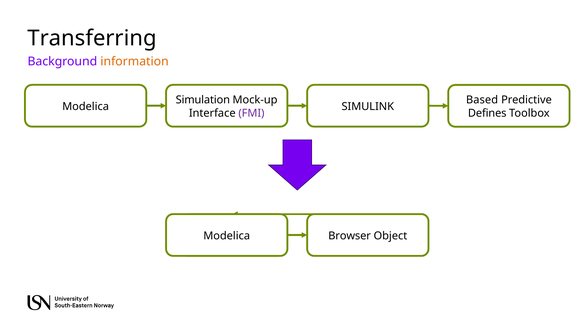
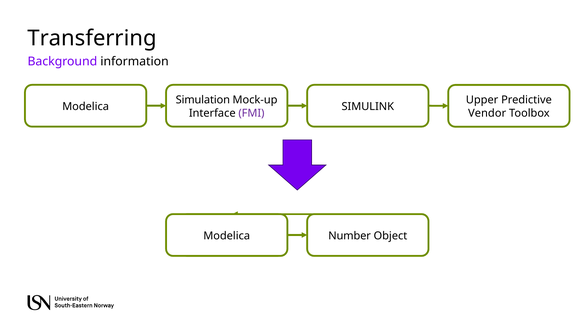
information colour: orange -> black (135, 61)
Based: Based -> Upper (482, 100)
Defines: Defines -> Vendor (487, 113)
Browser: Browser -> Number (350, 236)
